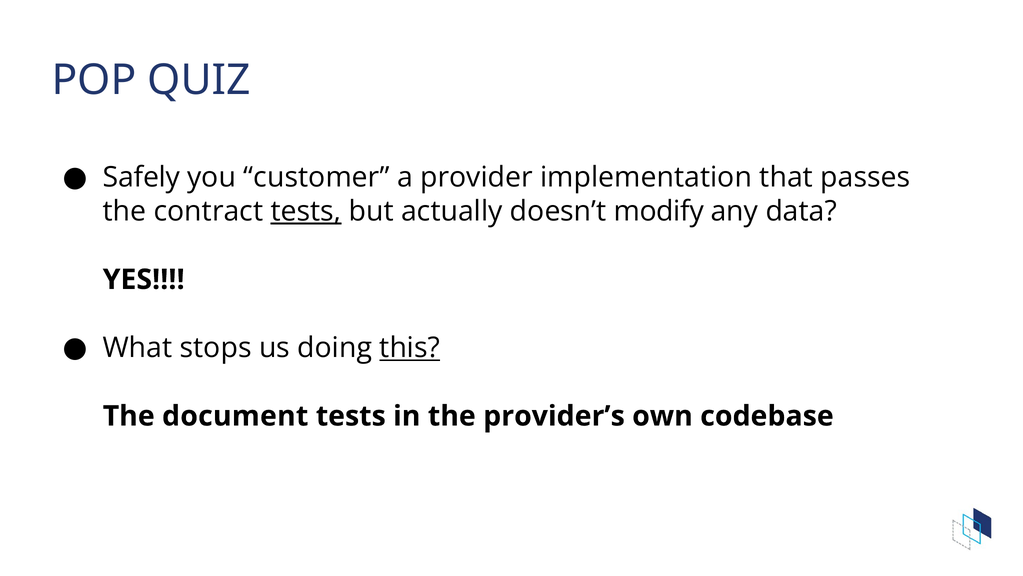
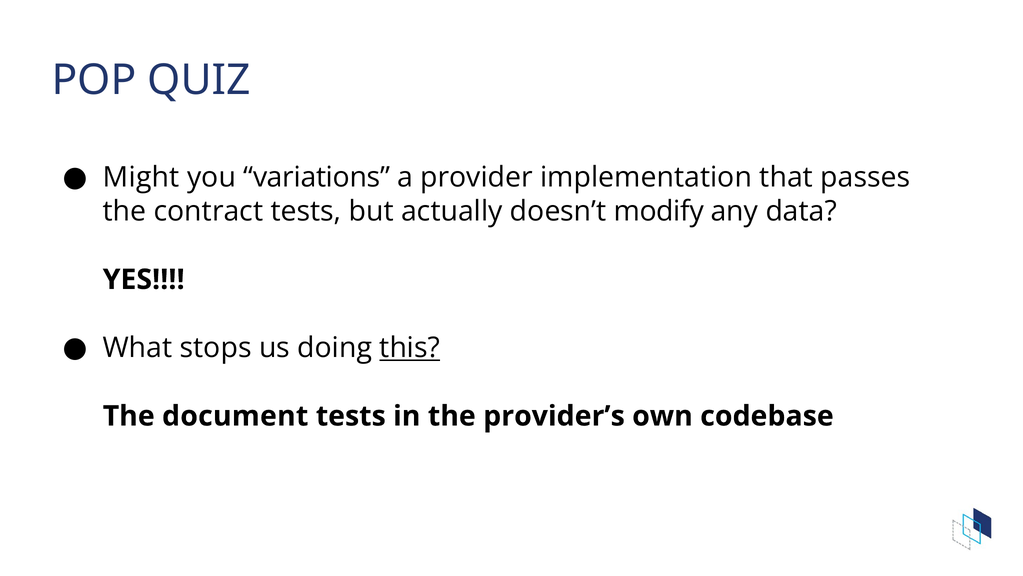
Safely: Safely -> Might (141, 177)
customer: customer -> variations (317, 177)
tests underline: present -> none (306, 211)
